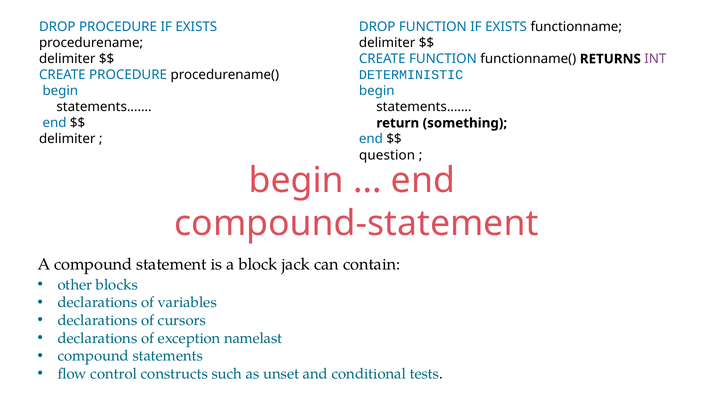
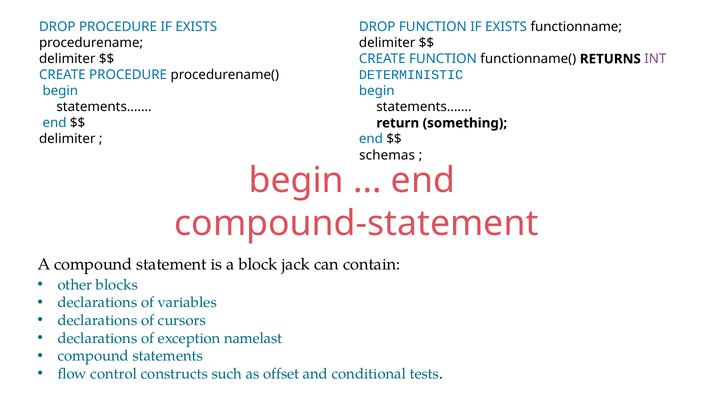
question: question -> schemas (387, 155)
unset: unset -> offset (281, 374)
